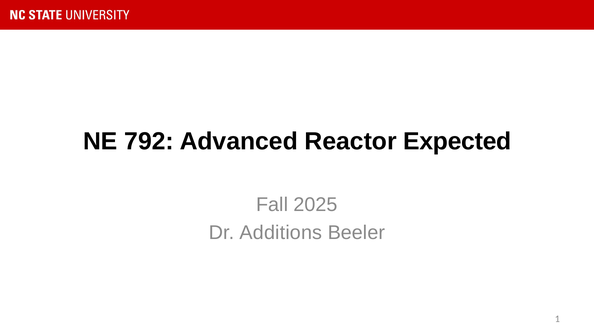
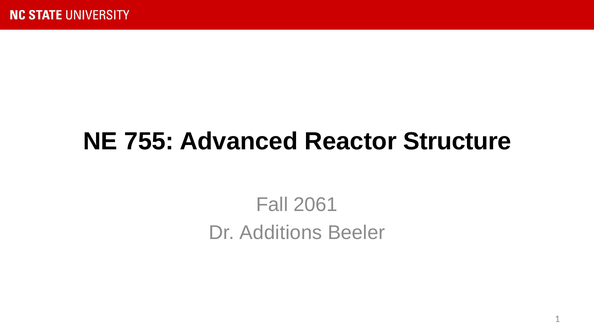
792: 792 -> 755 (149, 141)
Expected: Expected -> Structure (457, 141)
2025: 2025 -> 2061 (316, 205)
